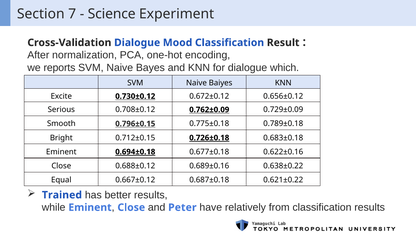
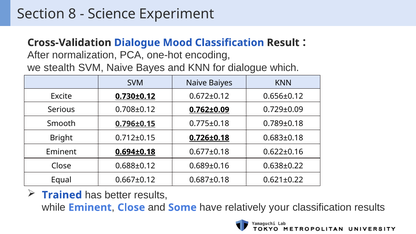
7: 7 -> 8 (72, 14)
reports: reports -> stealth (59, 68)
Peter: Peter -> Some (182, 207)
from: from -> your (279, 207)
